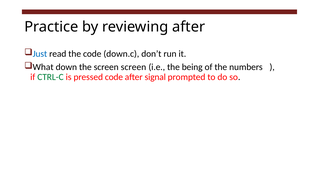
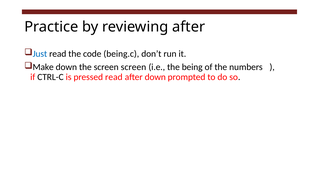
down.c: down.c -> being.c (121, 54)
What: What -> Make (43, 67)
CTRL-C colour: green -> black (50, 77)
pressed code: code -> read (114, 77)
after signal: signal -> down (155, 77)
